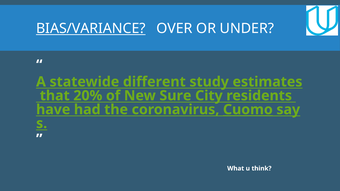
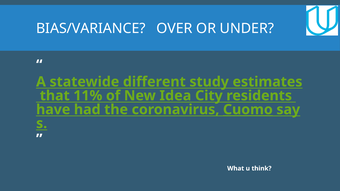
BIAS/VARIANCE underline: present -> none (91, 29)
20%: 20% -> 11% (88, 96)
Sure: Sure -> Idea (175, 96)
